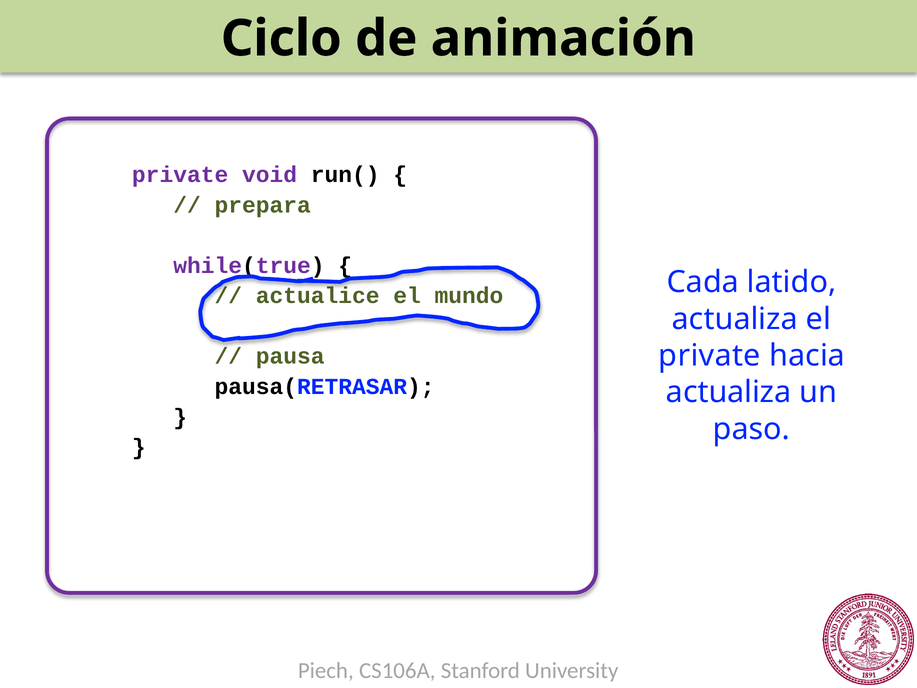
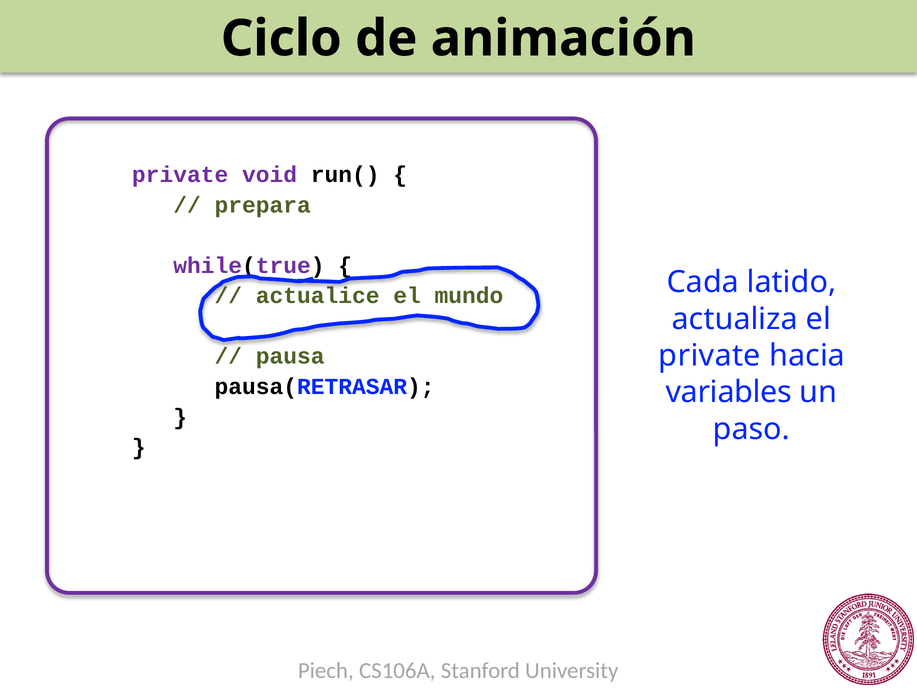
actualiza: actualiza -> variables (729, 392)
